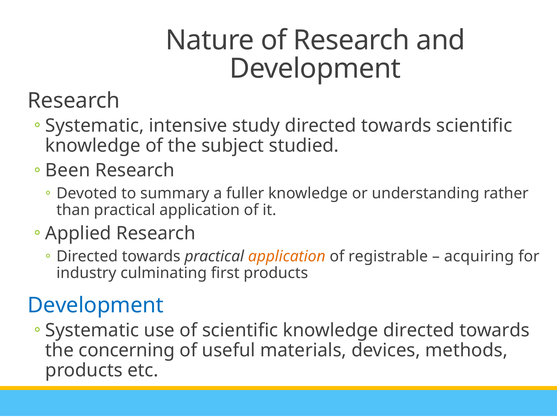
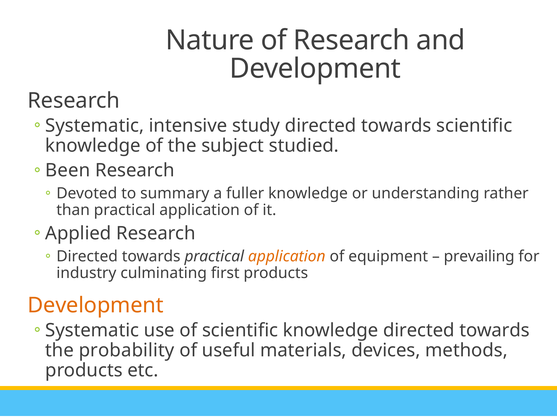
registrable: registrable -> equipment (388, 256)
acquiring: acquiring -> prevailing (479, 256)
Development colour: blue -> orange (96, 305)
concerning: concerning -> probability (127, 350)
